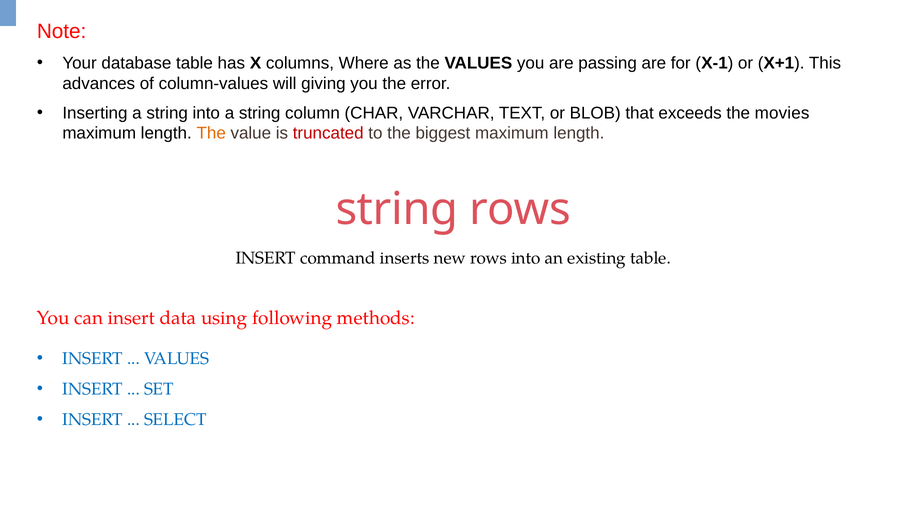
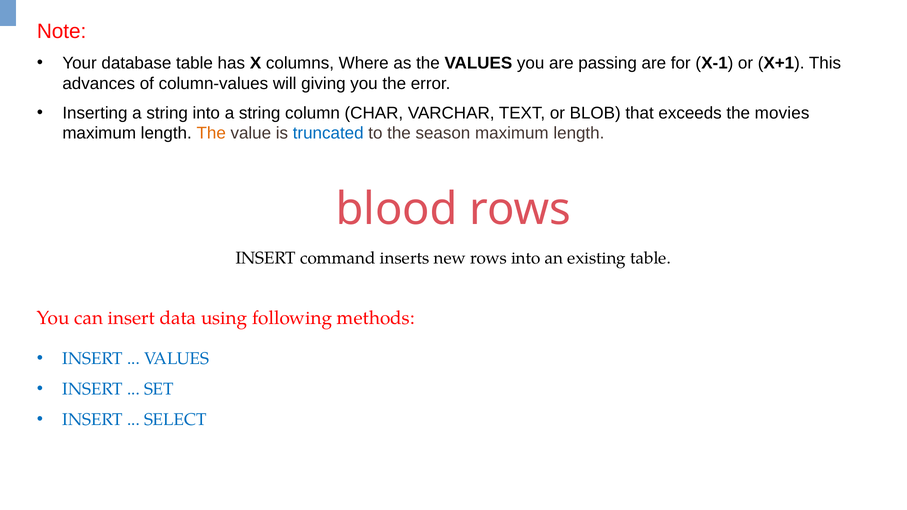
truncated colour: red -> blue (328, 133)
biggest: biggest -> season (443, 133)
string: string -> blood (397, 209)
